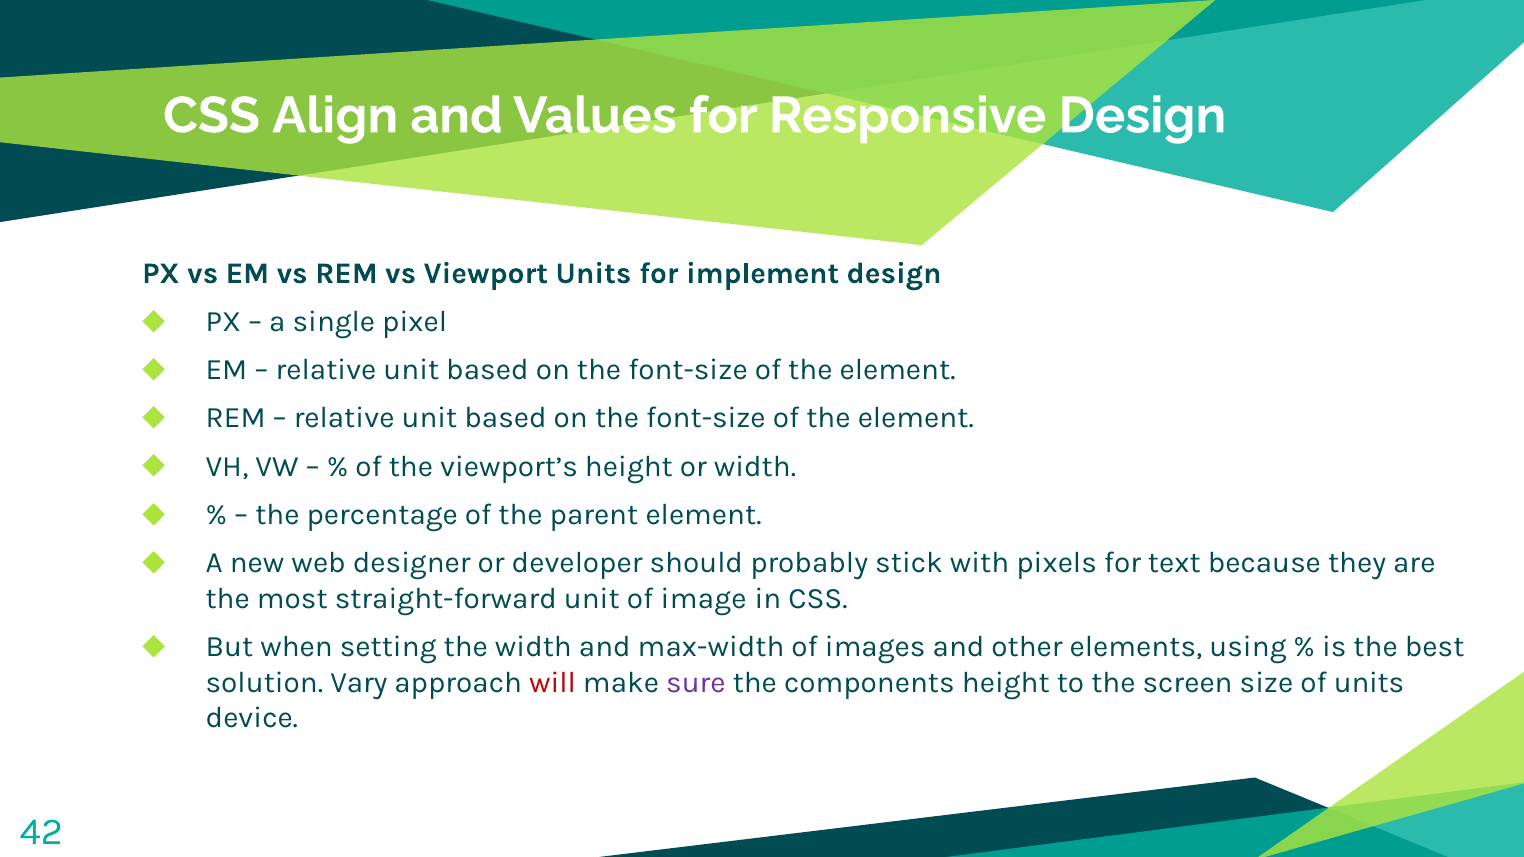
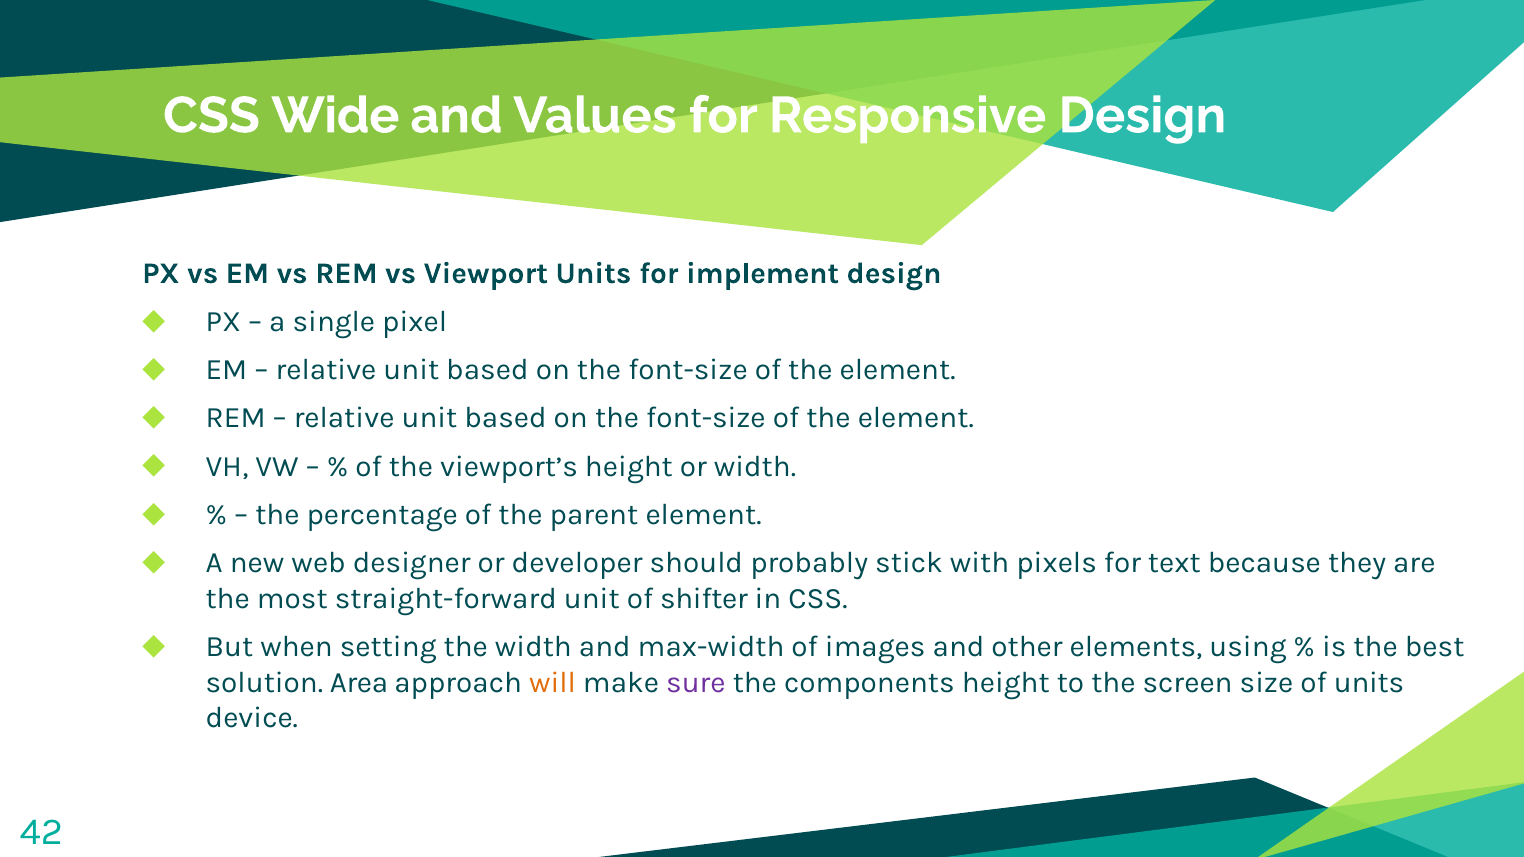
Align: Align -> Wide (335, 116)
image: image -> shifter (704, 599)
Vary: Vary -> Area (359, 682)
will colour: red -> orange (553, 682)
